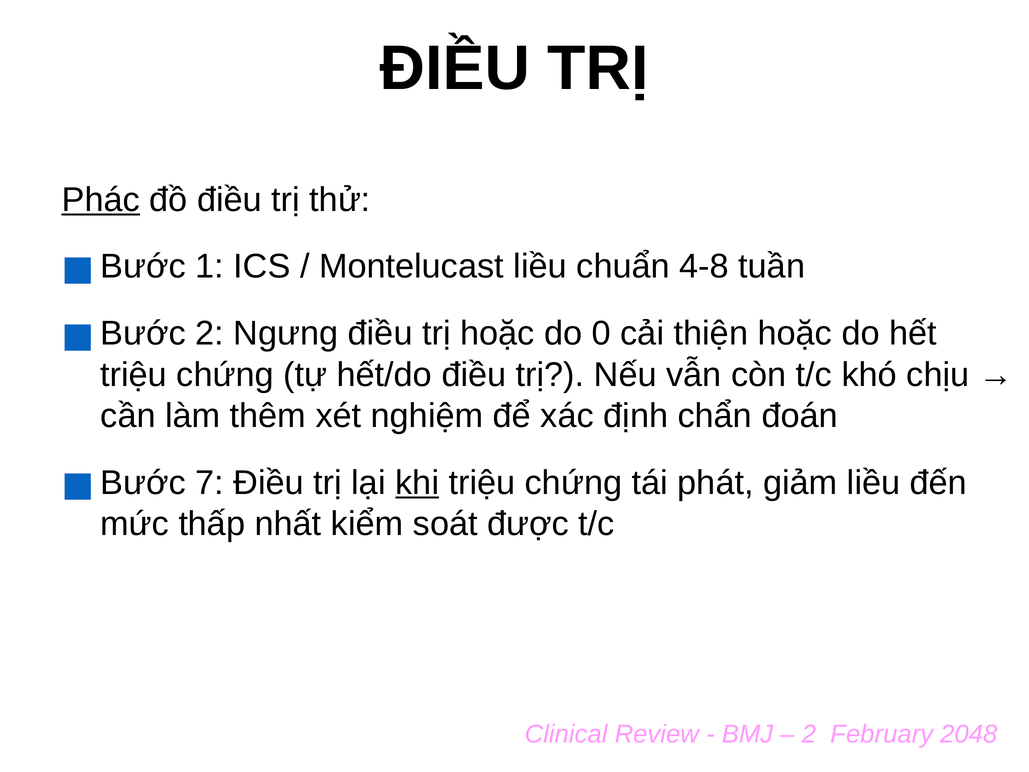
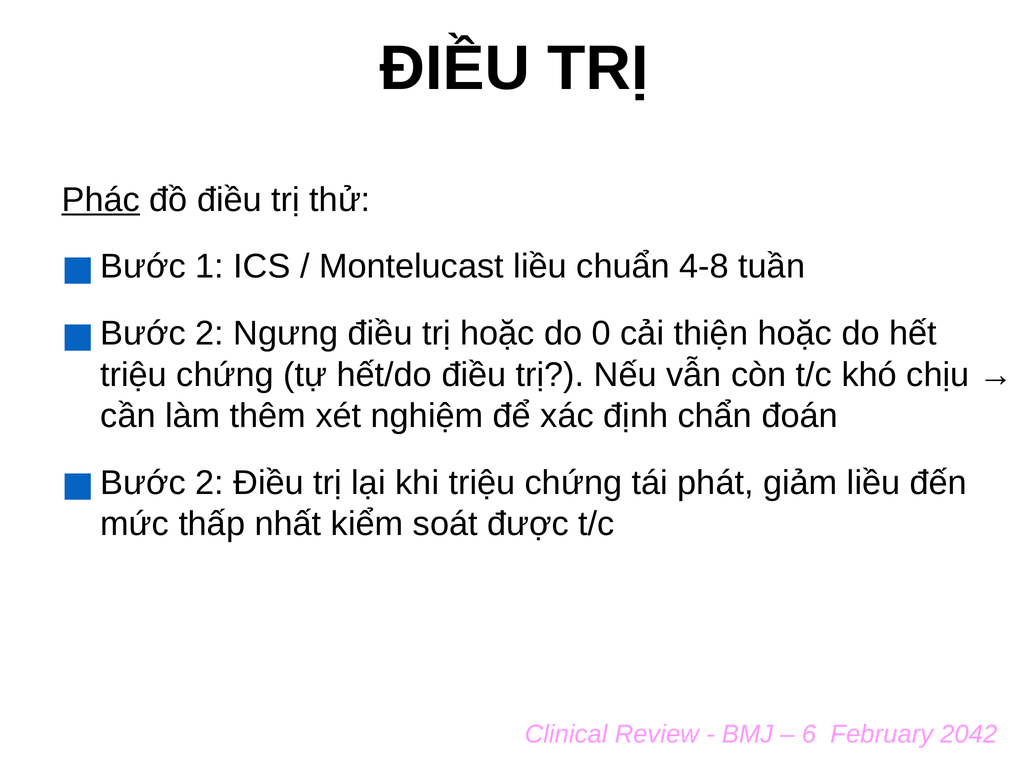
7: 7 -> 2 (210, 483)
khi underline: present -> none (417, 483)
2: 2 -> 6 (809, 734)
2048: 2048 -> 2042 (969, 734)
